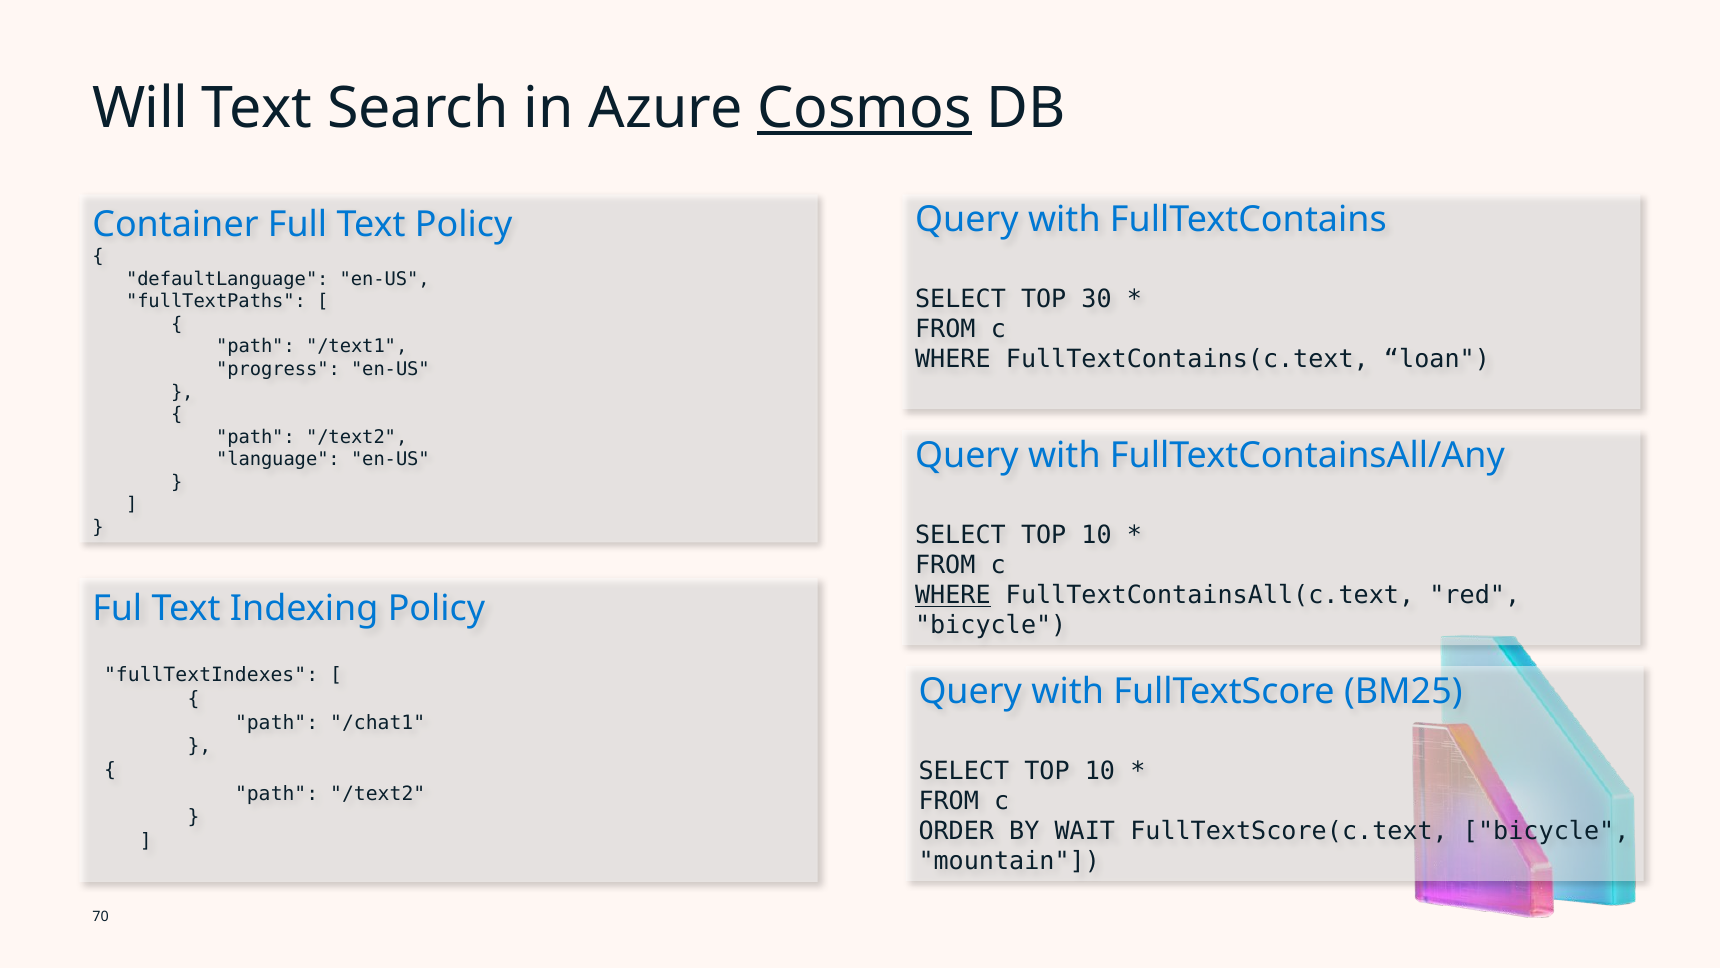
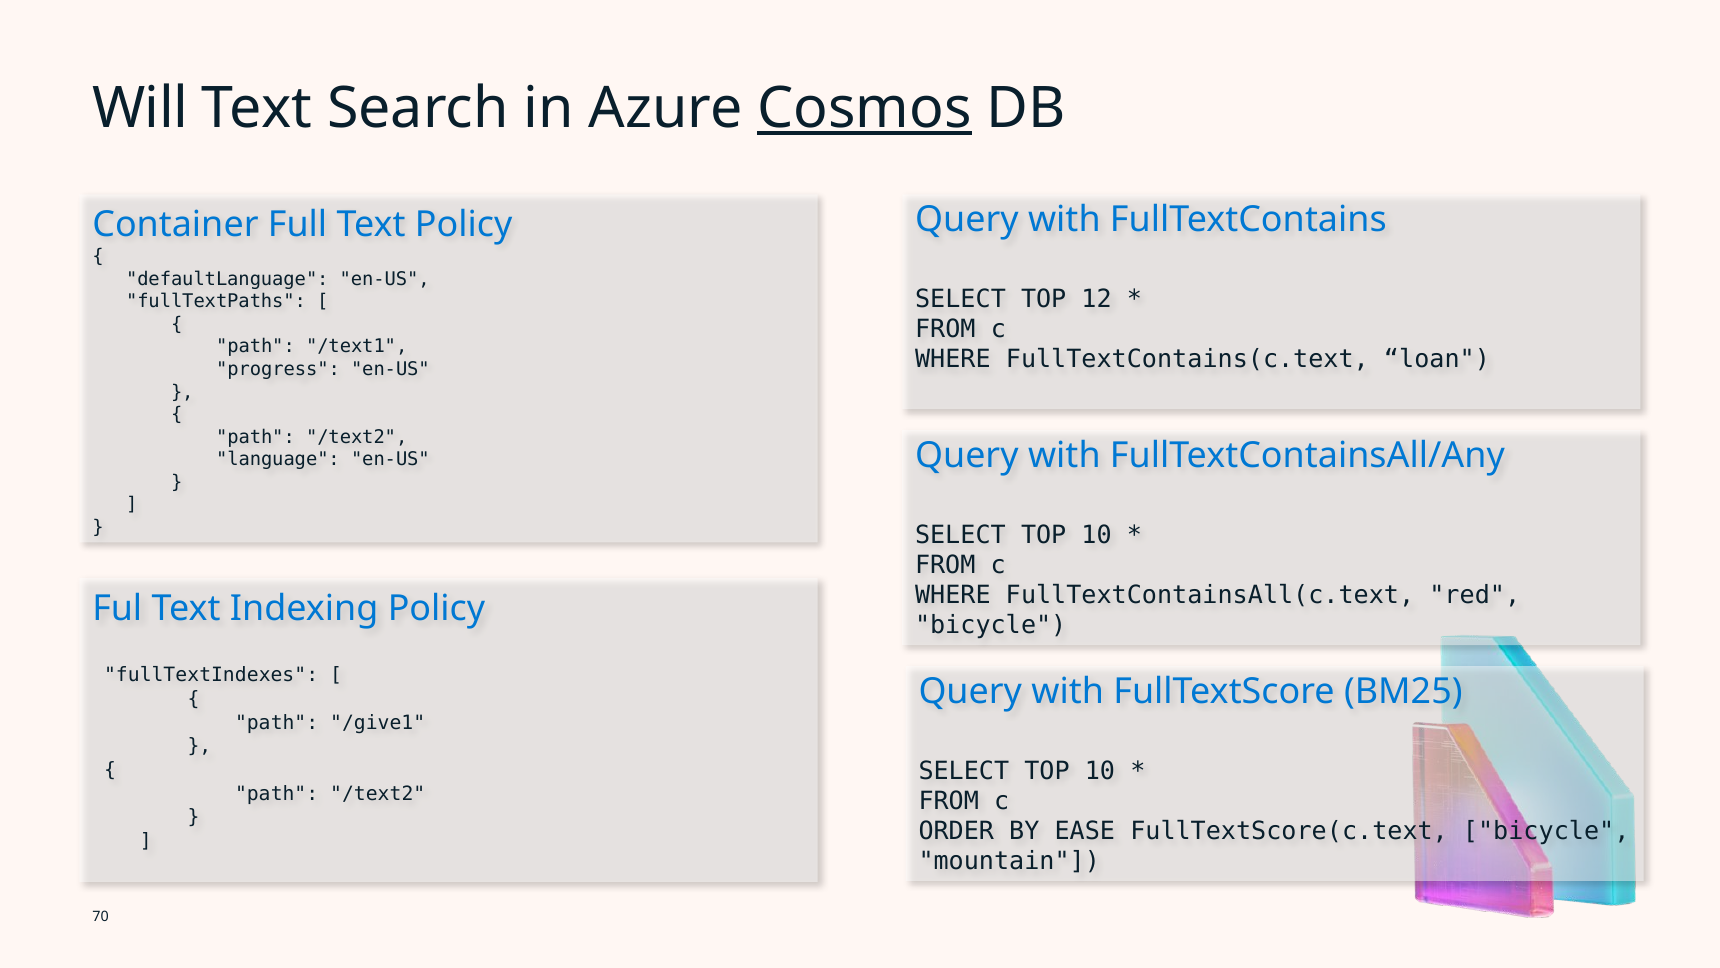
30: 30 -> 12 (1097, 299)
WHERE underline: present -> none (953, 595)
/chat1: /chat1 -> /give1 (378, 722)
WAIT: WAIT -> EASE (1085, 831)
